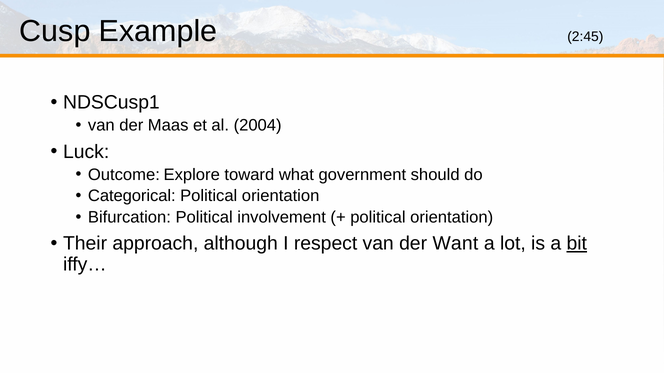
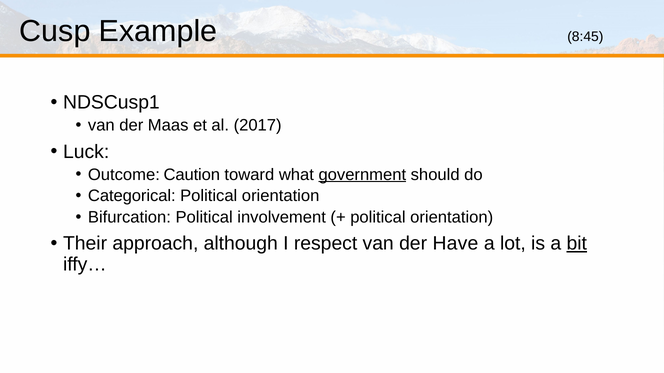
2:45: 2:45 -> 8:45 (585, 37)
2004: 2004 -> 2017 (258, 126)
Explore: Explore -> Caution (192, 175)
government underline: none -> present (362, 175)
Want: Want -> Have (455, 244)
